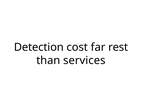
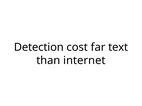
rest: rest -> text (118, 47)
services: services -> internet (84, 61)
